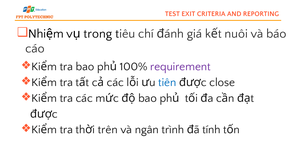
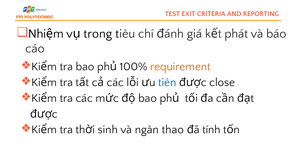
nuôi: nuôi -> phát (236, 33)
requirement colour: purple -> orange (180, 66)
trên: trên -> sinh (108, 129)
trình: trình -> thao (173, 129)
